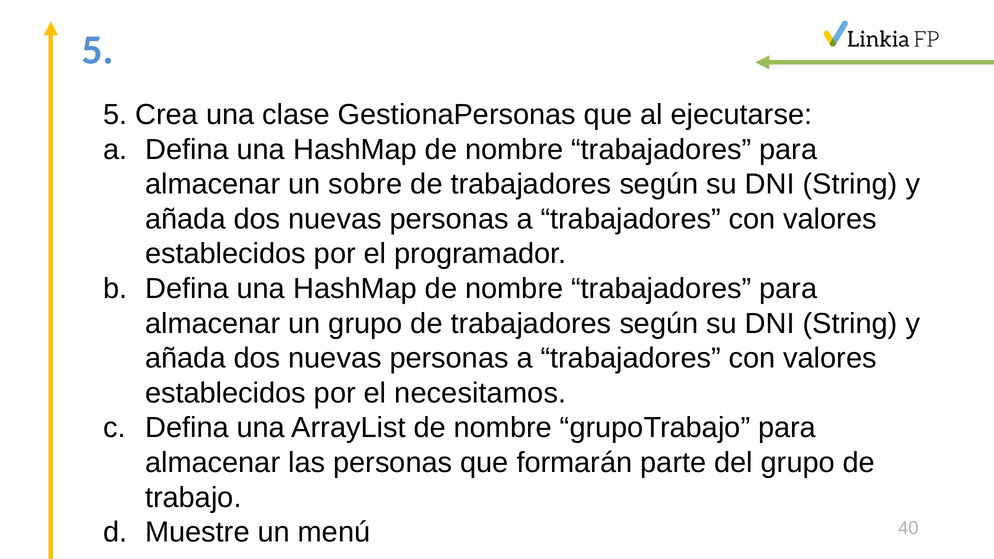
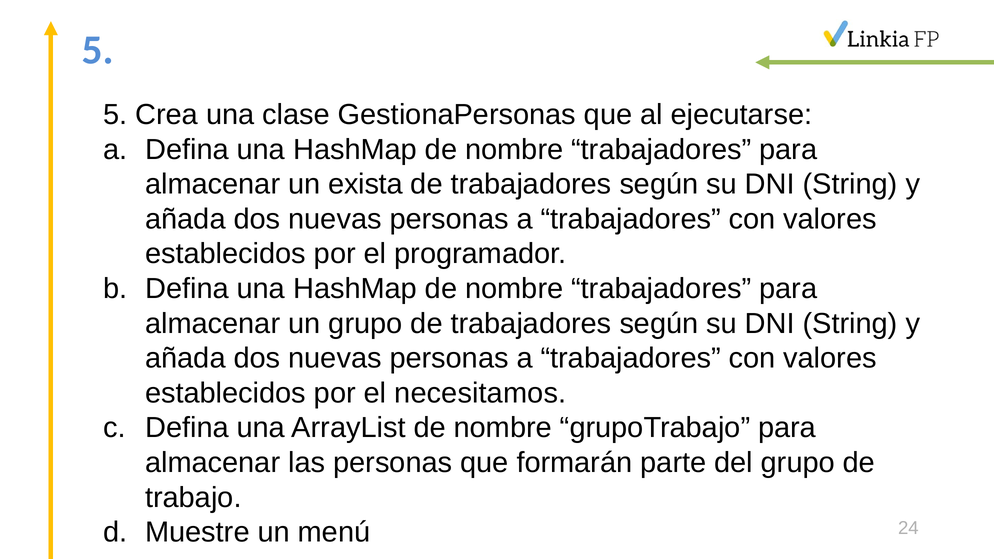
sobre: sobre -> exista (366, 184)
40: 40 -> 24 (908, 528)
